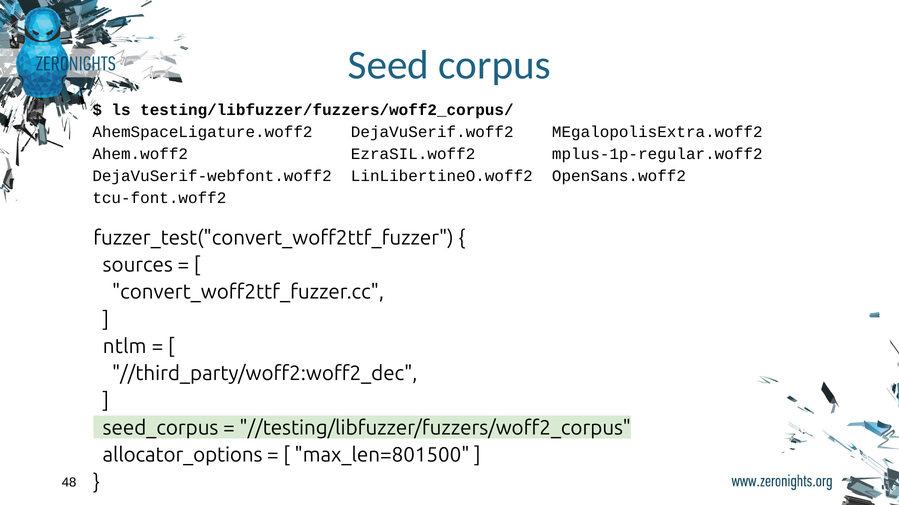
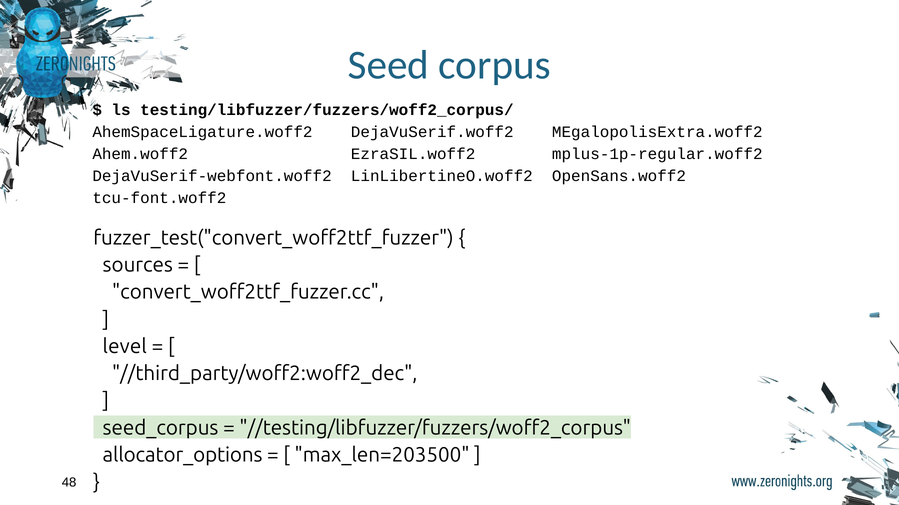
ntlm: ntlm -> level (125, 347)
max_len=801500: max_len=801500 -> max_len=203500 (382, 456)
